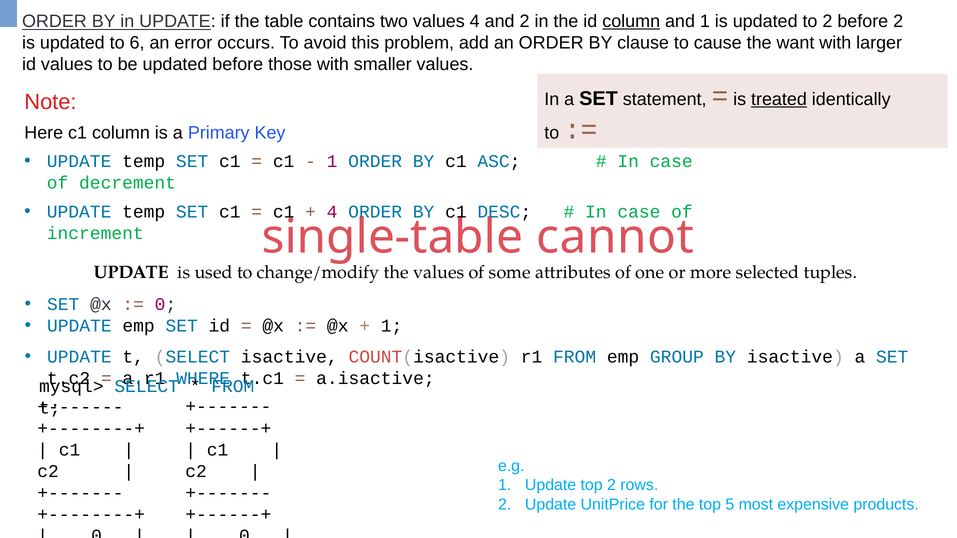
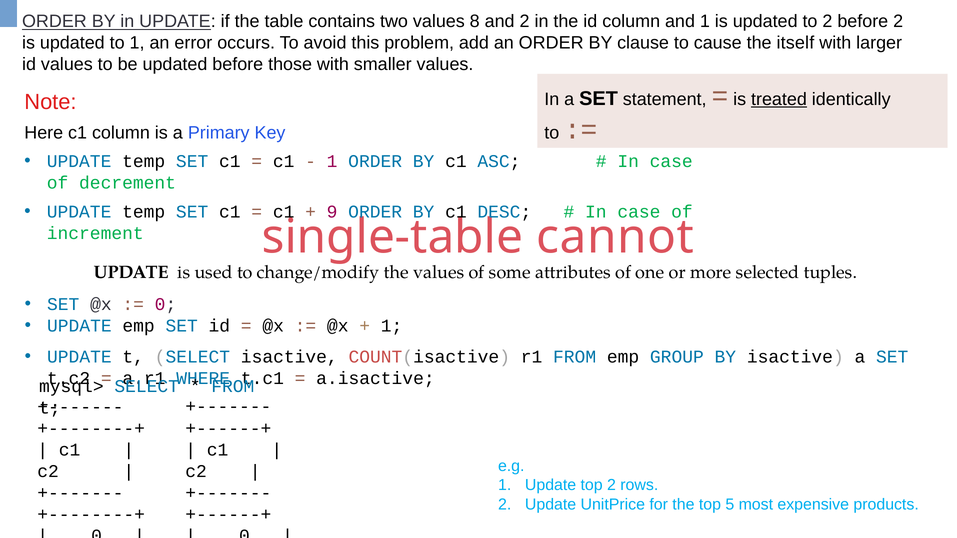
values 4: 4 -> 8 (475, 21)
column underline: present -> none (631, 21)
to 6: 6 -> 1 (137, 43)
want: want -> itself (795, 43)
4: 4 -> 9 (332, 212)
